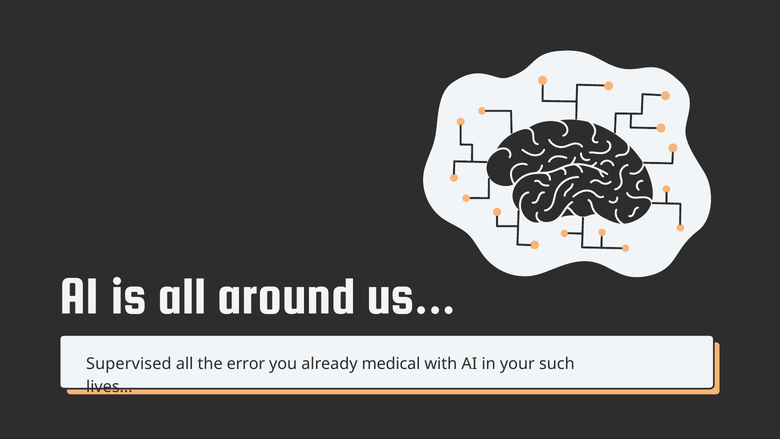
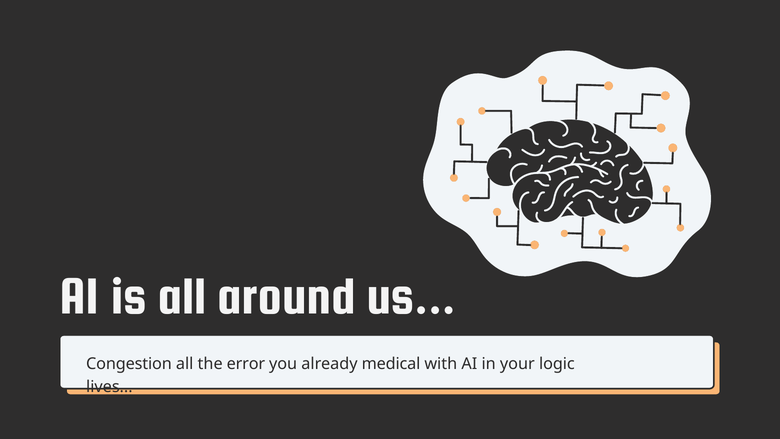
Supervised: Supervised -> Congestion (129, 364)
such: such -> logic (557, 364)
